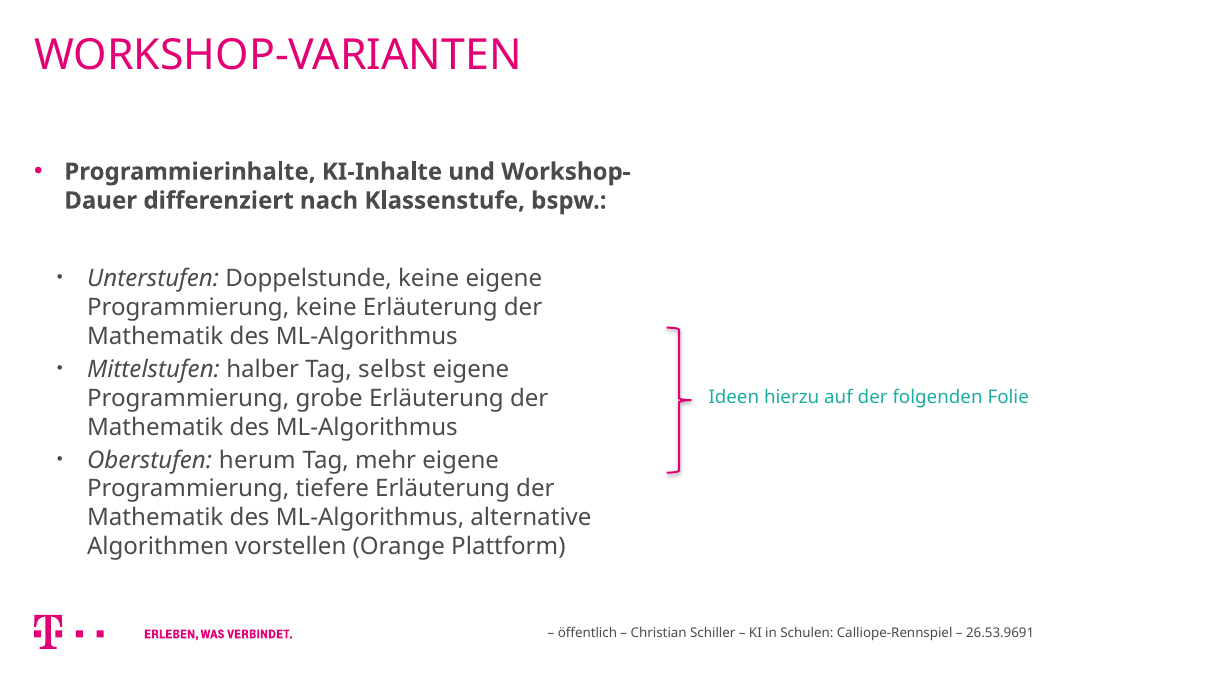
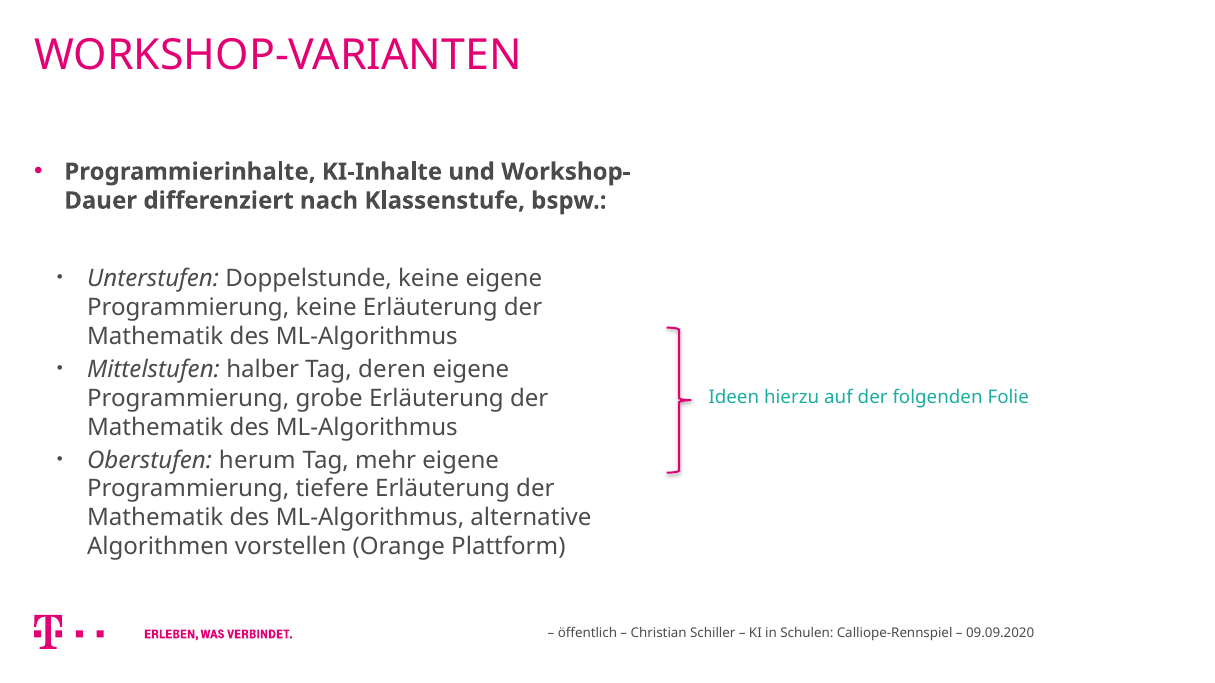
selbst: selbst -> deren (392, 369)
26.53.9691: 26.53.9691 -> 09.09.2020 (1000, 633)
